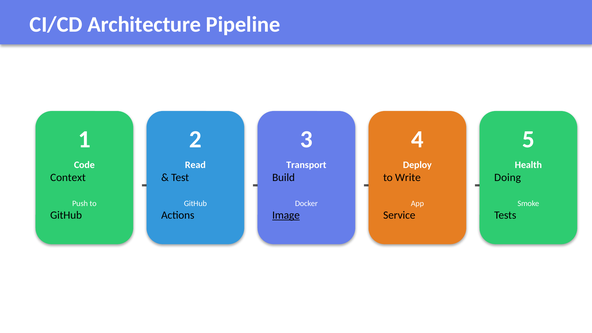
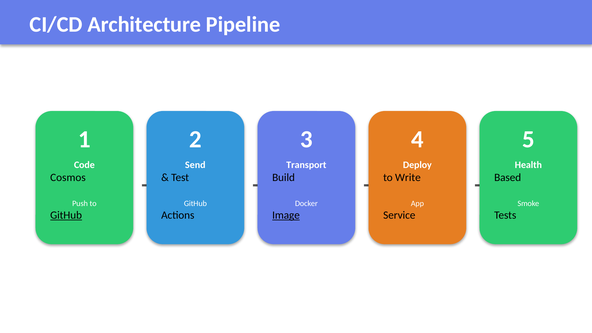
Read: Read -> Send (195, 165)
Context: Context -> Cosmos (68, 178)
Doing: Doing -> Based (508, 178)
GitHub underline: none -> present (66, 215)
